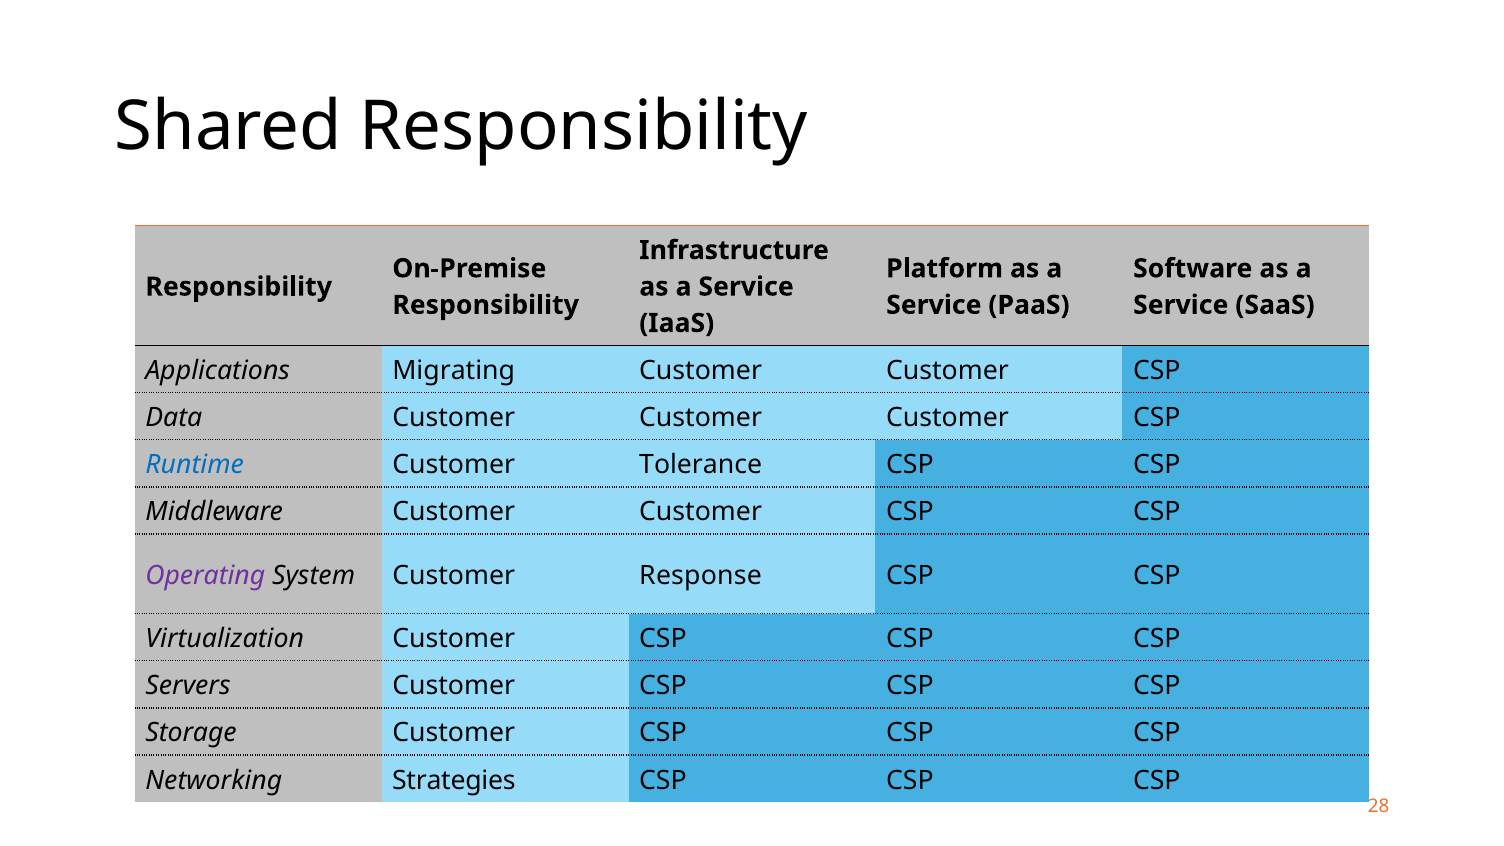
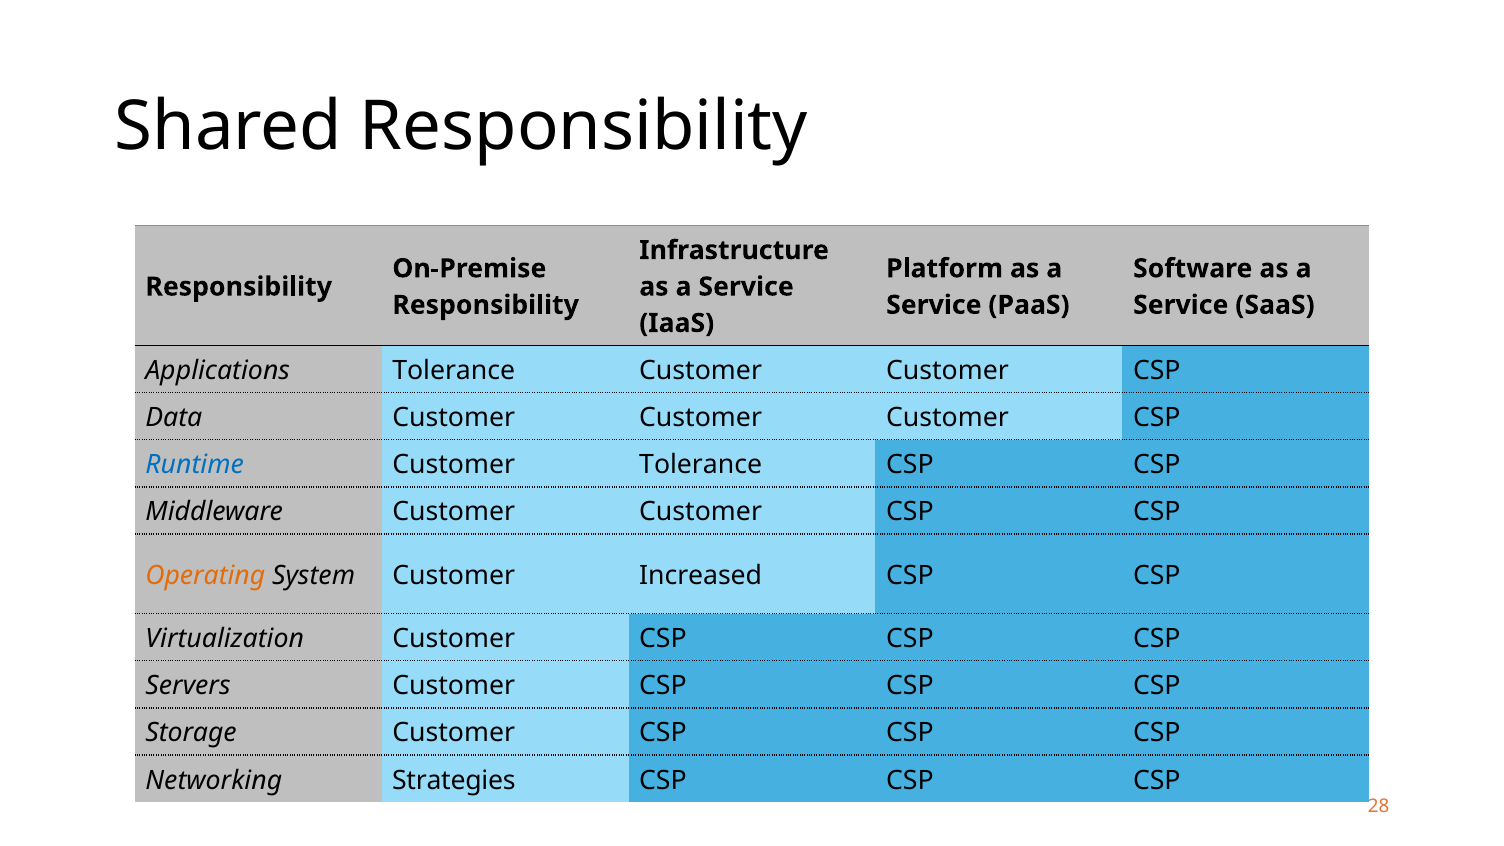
Applications Migrating: Migrating -> Tolerance (454, 370)
Operating colour: purple -> orange (205, 575)
Response: Response -> Increased (701, 575)
